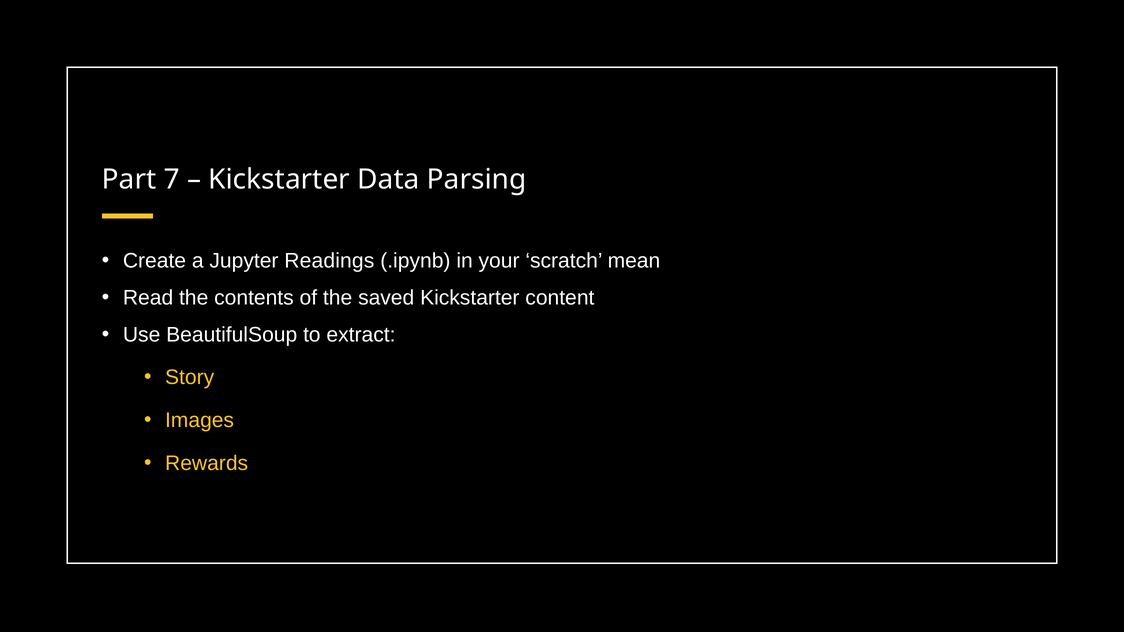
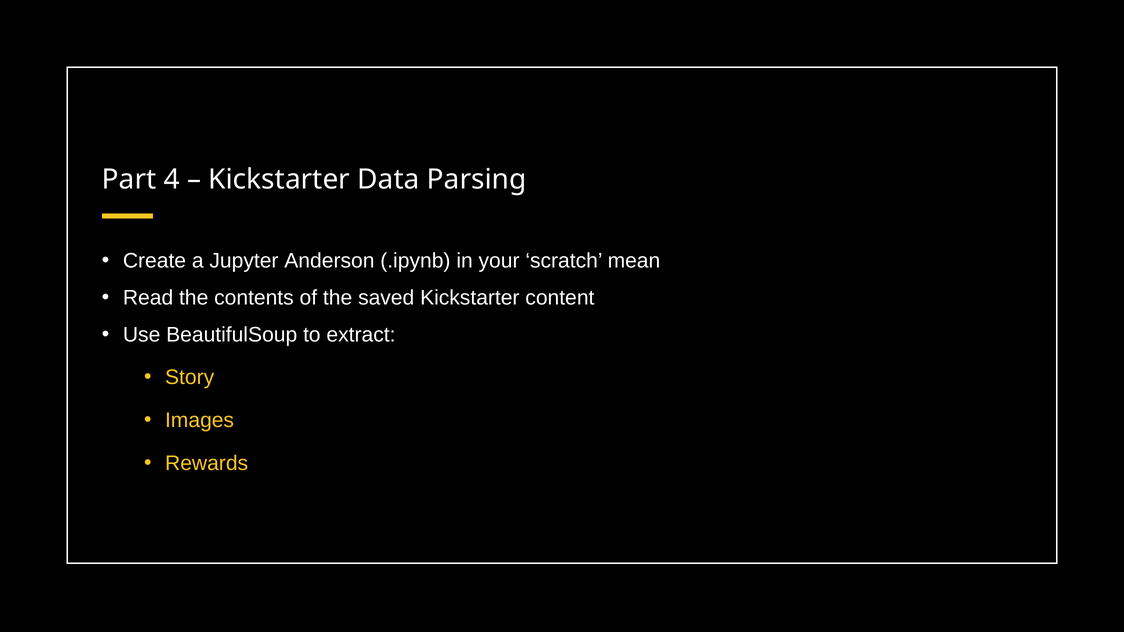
7: 7 -> 4 (172, 179)
Readings: Readings -> Anderson (329, 261)
